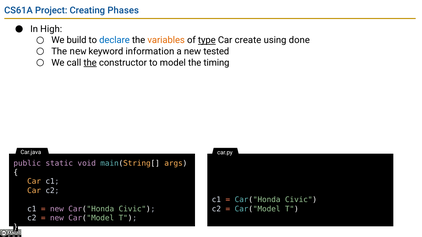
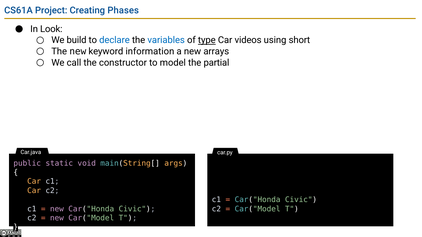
High: High -> Look (51, 29)
variables colour: orange -> blue (166, 40)
create: create -> videos (248, 40)
done: done -> short (299, 40)
tested: tested -> arrays (216, 52)
the underline: present -> none (90, 63)
timing: timing -> partial (216, 63)
